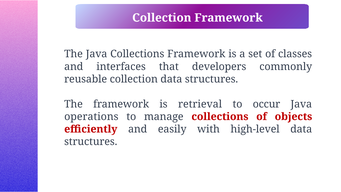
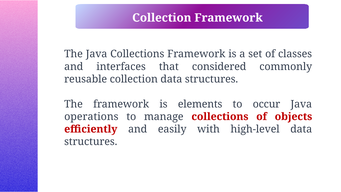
developers: developers -> considered (219, 67)
retrieval: retrieval -> elements (200, 104)
